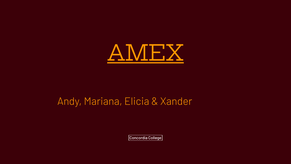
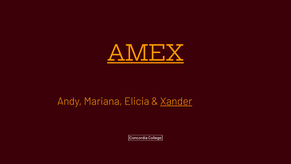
Xander underline: none -> present (176, 101)
